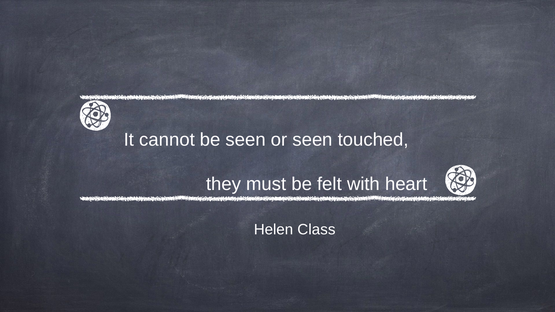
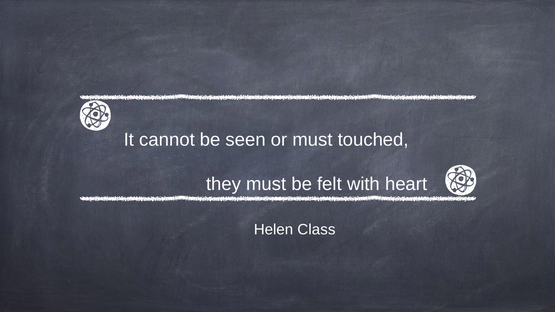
or seen: seen -> must (313, 140)
